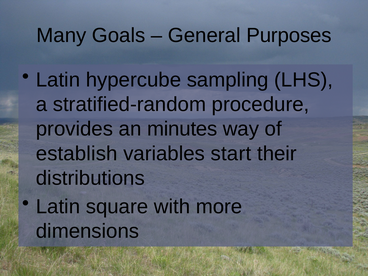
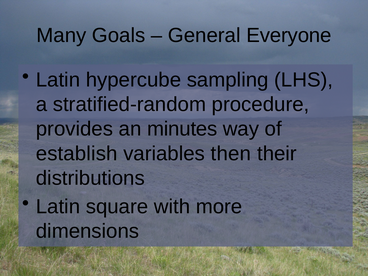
Purposes: Purposes -> Everyone (289, 35)
start: start -> then (231, 154)
